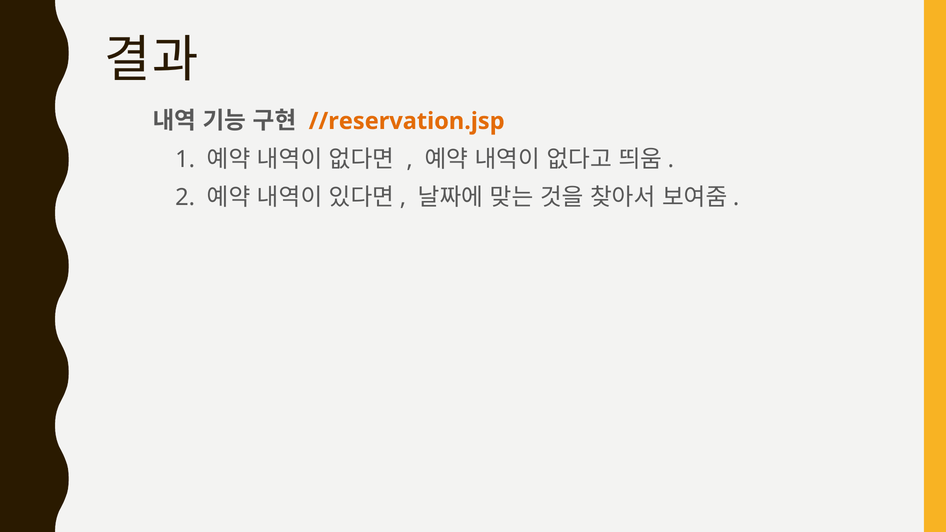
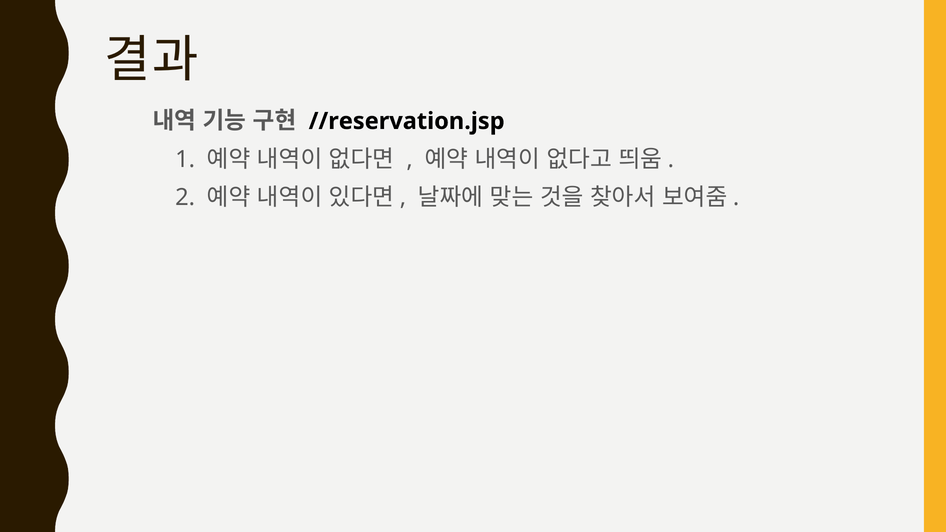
//reservation.jsp colour: orange -> black (407, 121)
